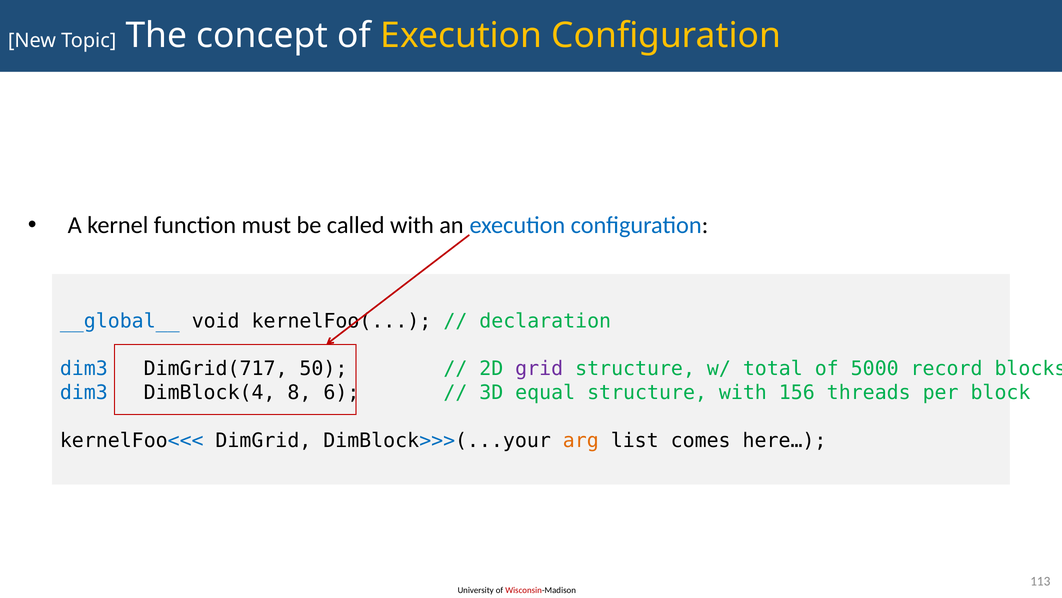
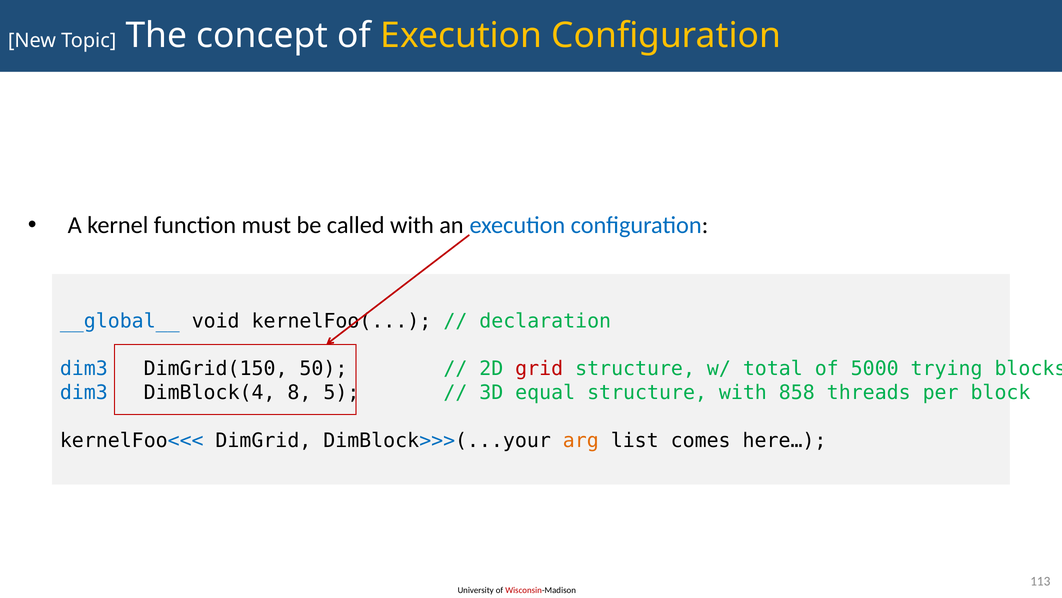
DimGrid(717: DimGrid(717 -> DimGrid(150 (216, 368)
grid colour: purple -> red (539, 368)
record: record -> trying (947, 368)
6: 6 -> 5 (341, 392)
156: 156 -> 858 (797, 392)
